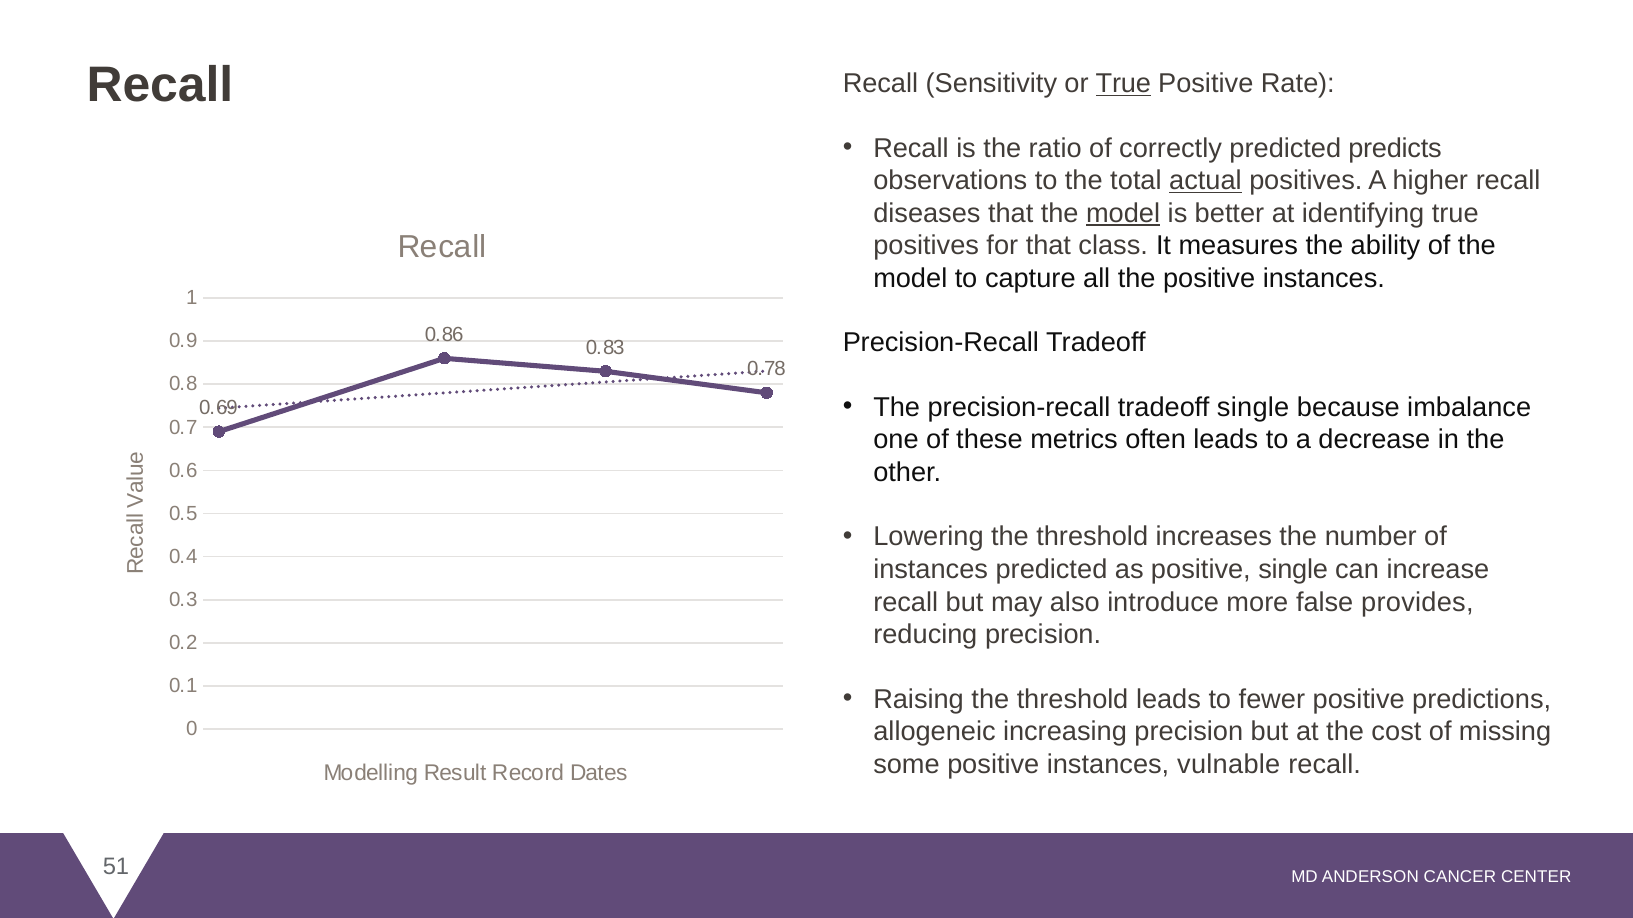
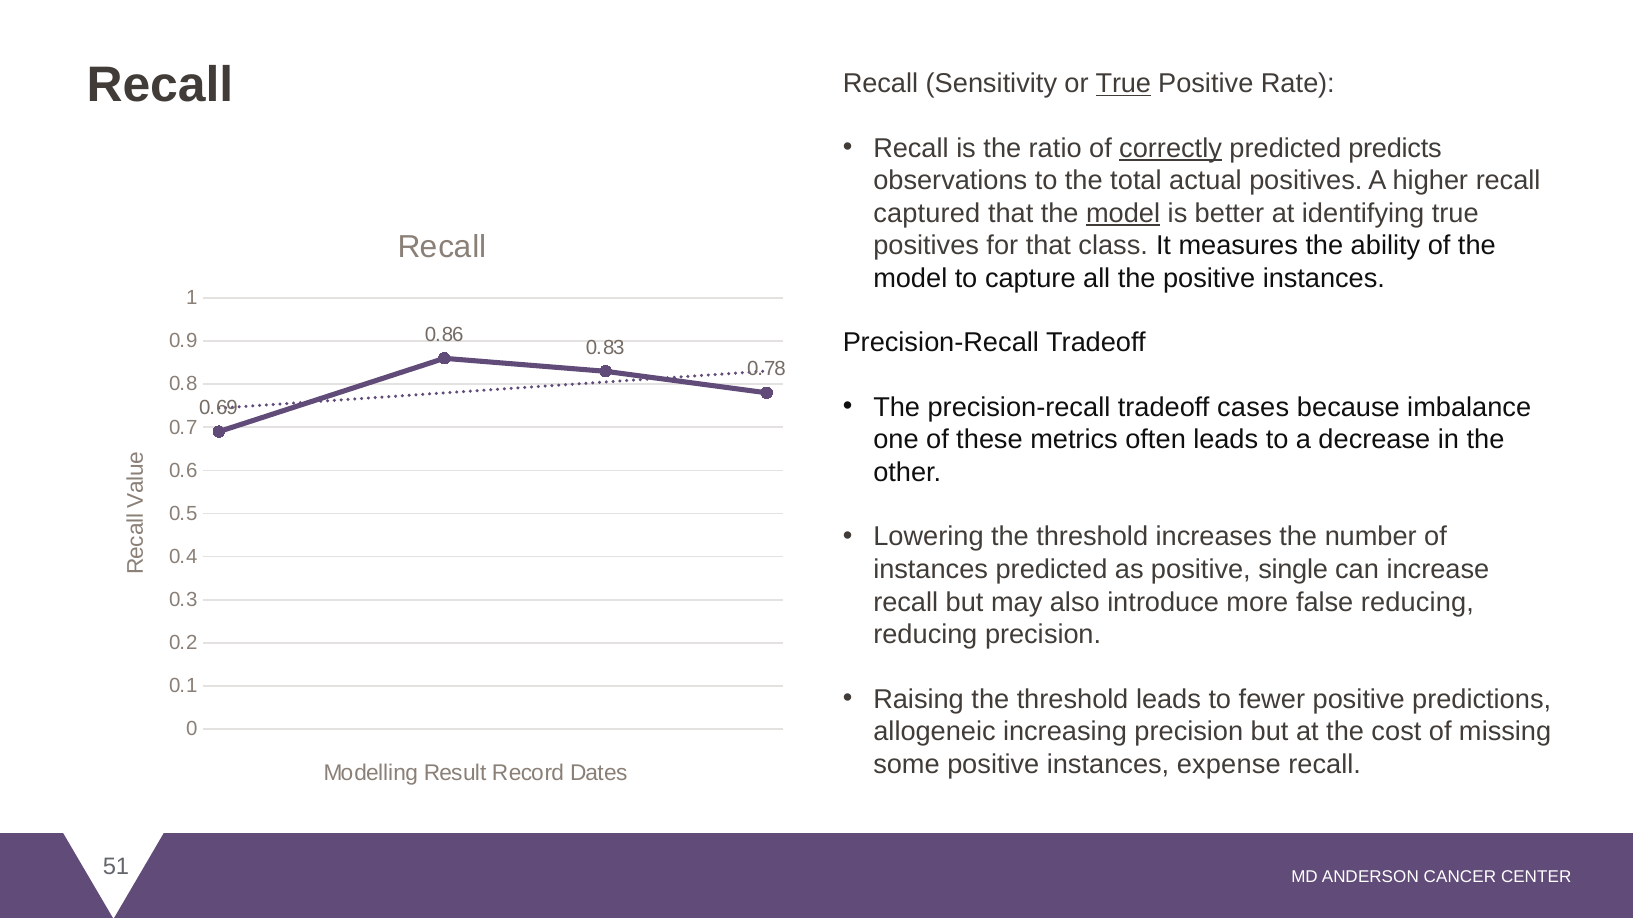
correctly underline: none -> present (1171, 148)
actual underline: present -> none (1205, 181)
diseases: diseases -> captured (927, 213)
tradeoff single: single -> cases (1253, 408)
false provides: provides -> reducing (1417, 603)
vulnable: vulnable -> expense (1229, 765)
